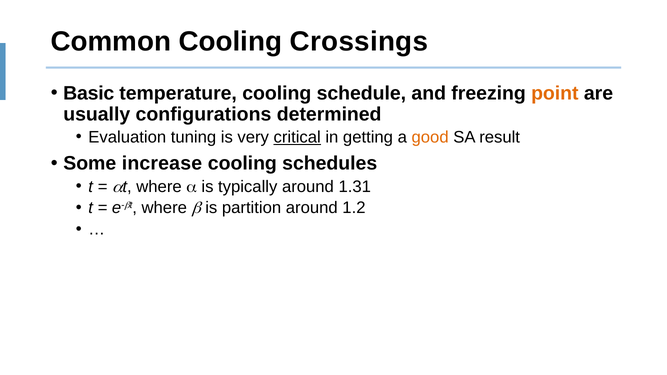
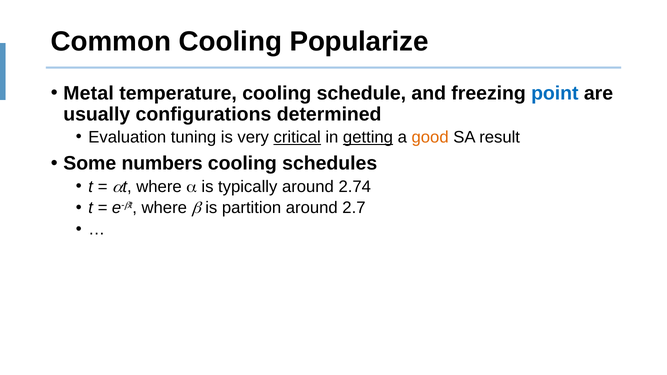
Crossings: Crossings -> Popularize (359, 42)
Basic: Basic -> Metal (89, 93)
point colour: orange -> blue (555, 93)
getting underline: none -> present (368, 137)
increase: increase -> numbers (162, 164)
1.31: 1.31 -> 2.74 (355, 187)
1.2: 1.2 -> 2.7 (354, 208)
